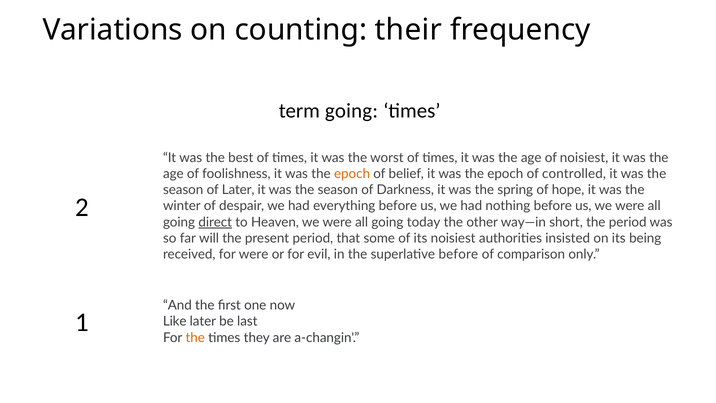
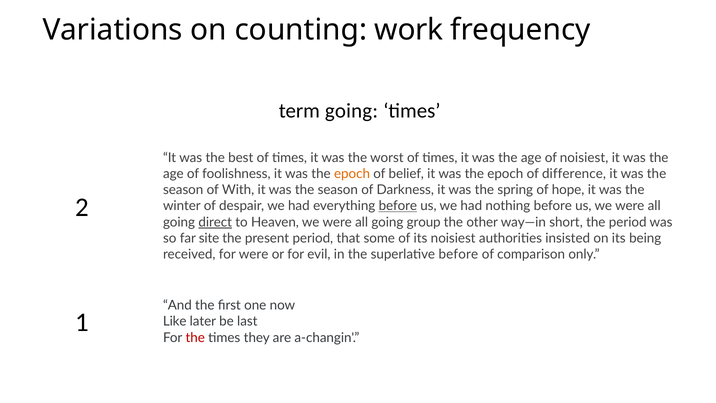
their: their -> work (409, 30)
controlled: controlled -> difference (574, 174)
of Later: Later -> With (238, 190)
before underline: none -> present (398, 206)
today: today -> group (424, 222)
will: will -> site (209, 238)
the colour: orange -> red (195, 337)
